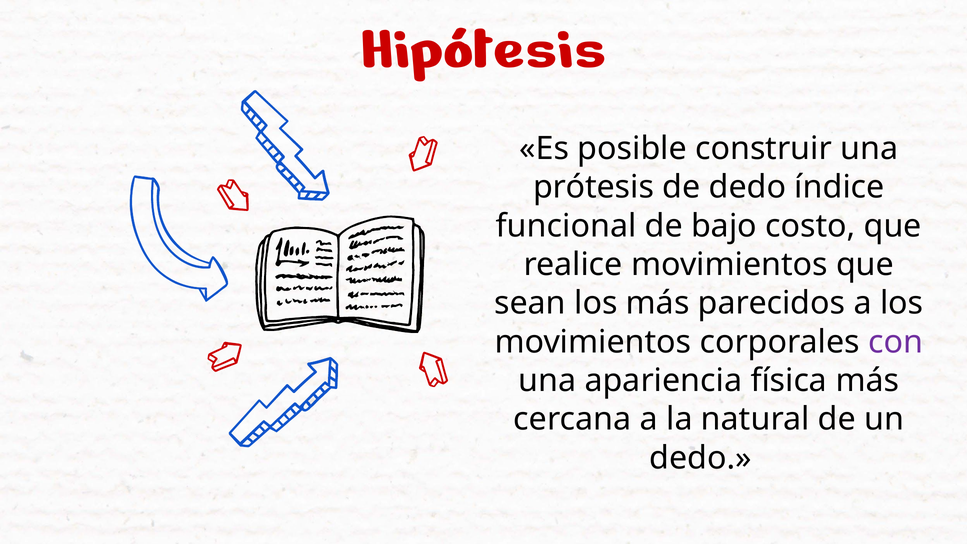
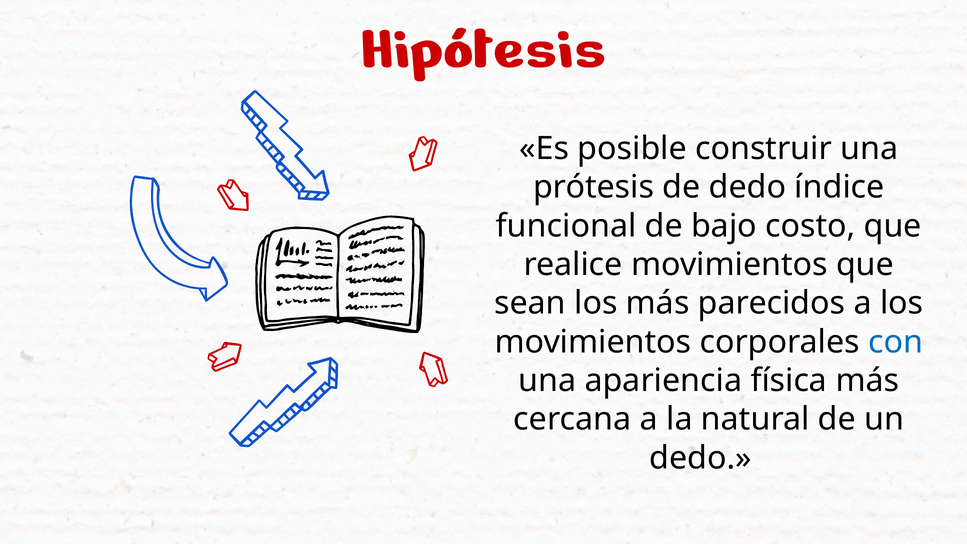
con colour: purple -> blue (896, 342)
